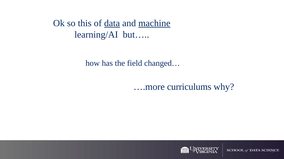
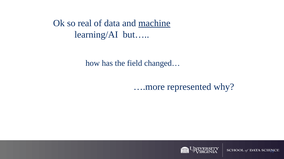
this: this -> real (85, 23)
data underline: present -> none (112, 23)
curriculums: curriculums -> represented (189, 87)
